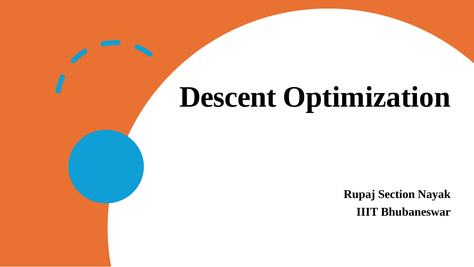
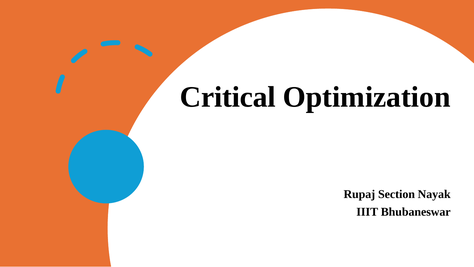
Descent: Descent -> Critical (228, 97)
